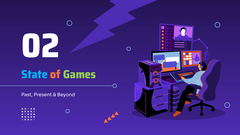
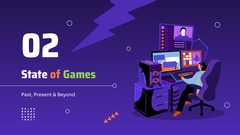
State colour: light blue -> white (34, 74)
